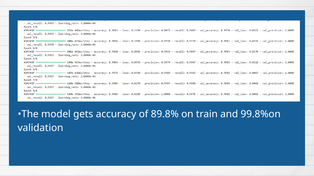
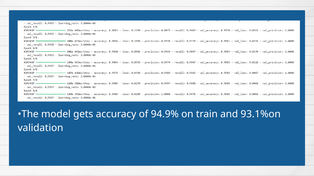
89.8%: 89.8% -> 94.9% (165, 114)
99.8%on: 99.8%on -> 93.1%on (261, 114)
